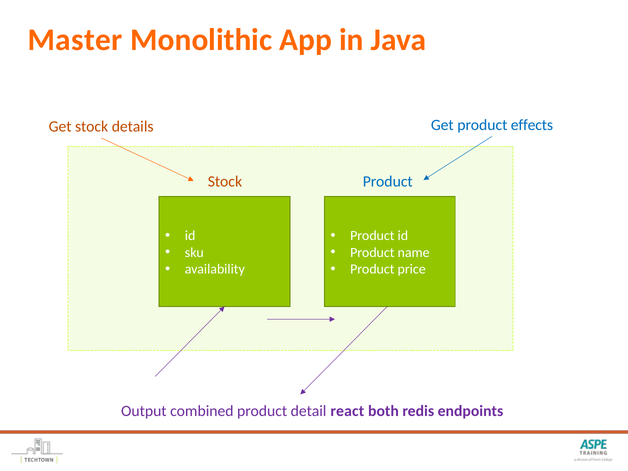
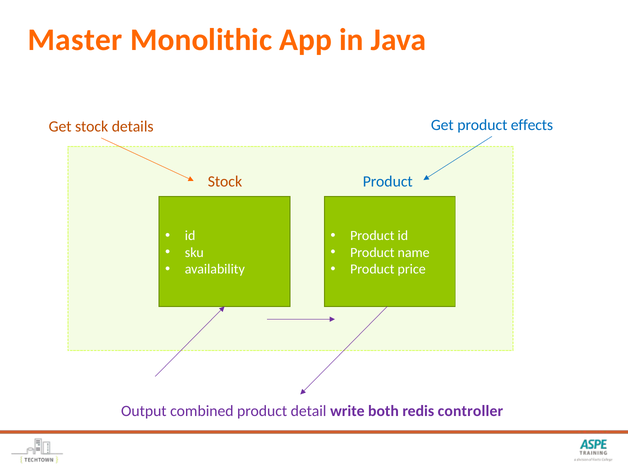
react: react -> write (347, 411)
endpoints: endpoints -> controller (470, 411)
